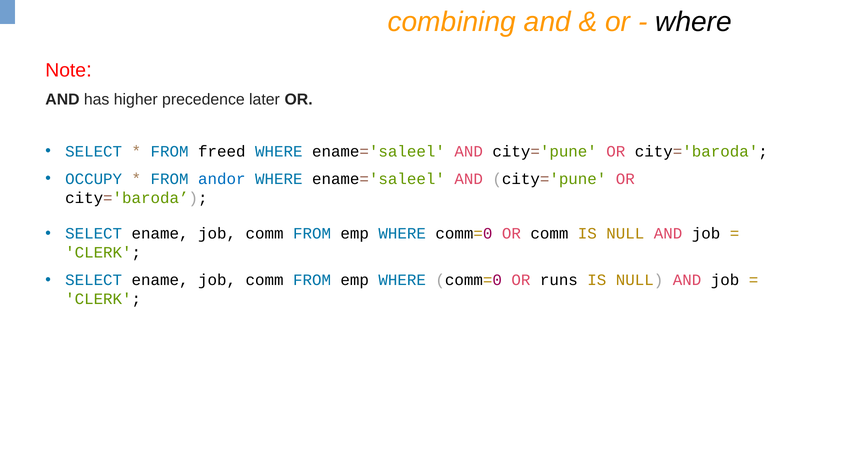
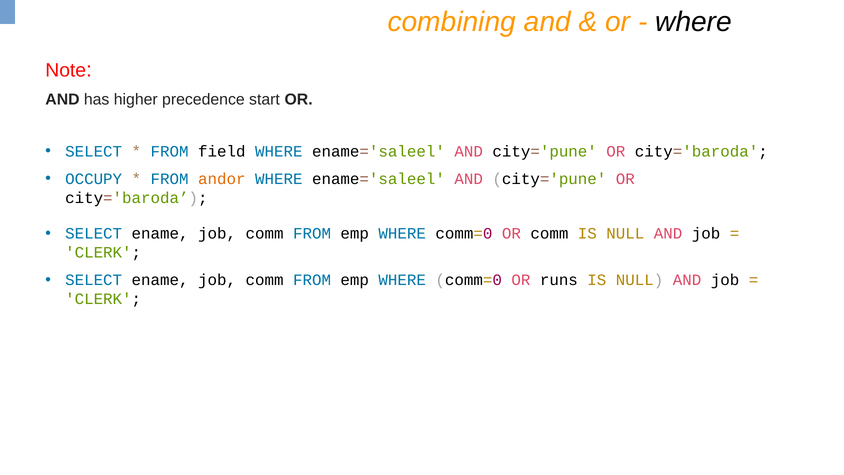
later: later -> start (264, 100)
freed: freed -> field (222, 151)
andor colour: blue -> orange (222, 179)
